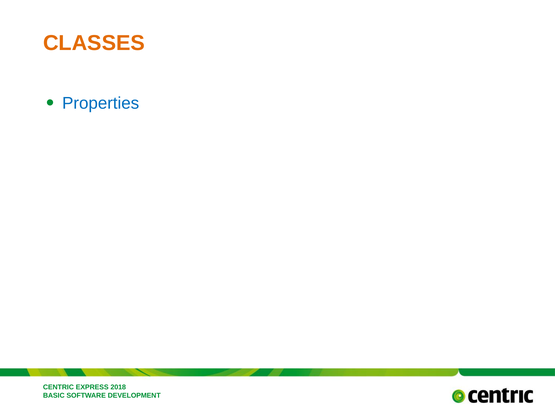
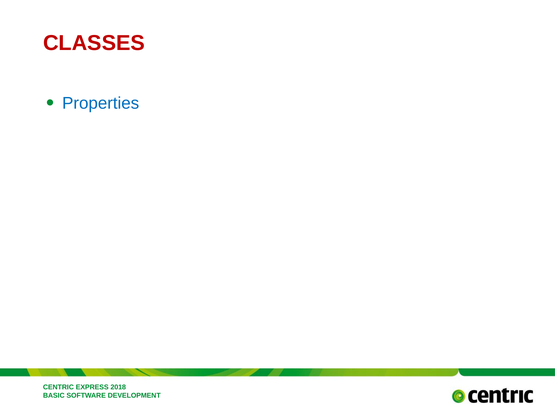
CLASSES colour: orange -> red (94, 43)
